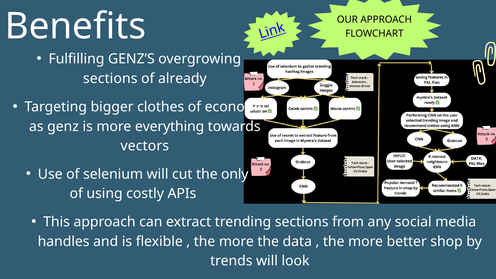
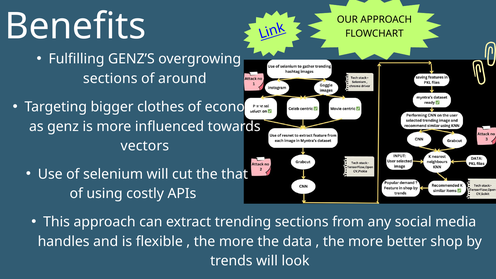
already: already -> around (182, 79)
everything: everything -> influenced (170, 126)
only: only -> that (235, 174)
